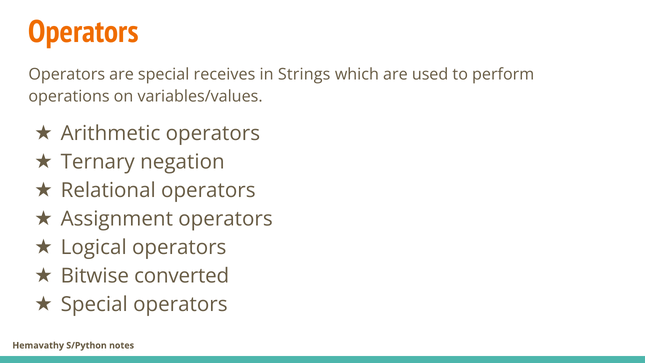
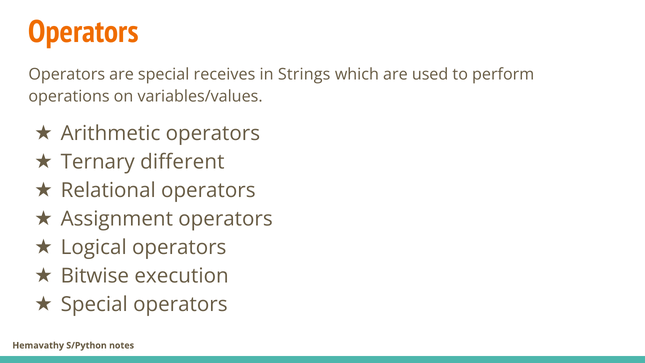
negation: negation -> different (182, 162)
converted: converted -> execution (182, 276)
